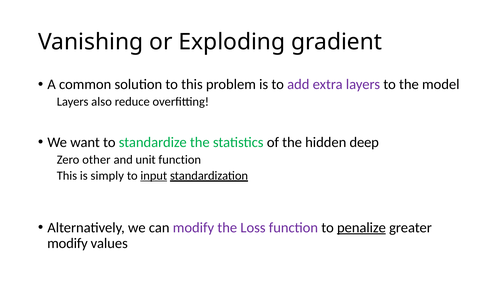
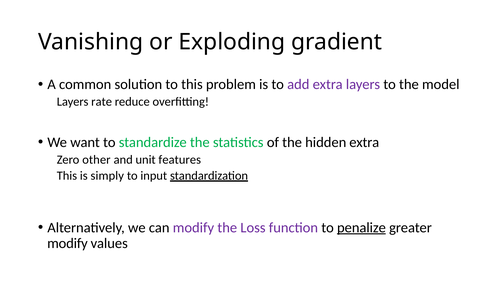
also: also -> rate (102, 102)
hidden deep: deep -> extra (364, 142)
unit function: function -> features (180, 159)
input underline: present -> none (154, 175)
